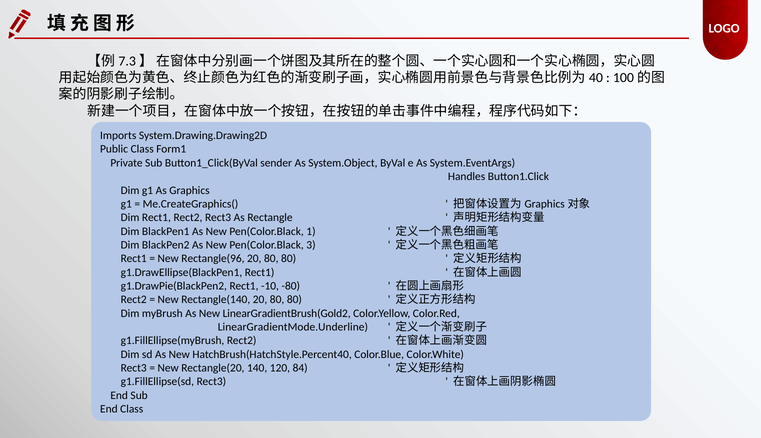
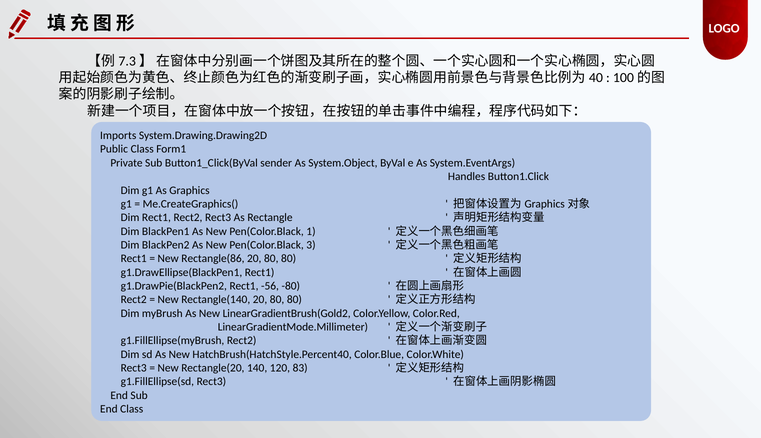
Rectangle(96: Rectangle(96 -> Rectangle(86 (213, 259)
-10: -10 -> -56 (270, 286)
LinearGradientMode.Underline: LinearGradientMode.Underline -> LinearGradientMode.Millimeter (293, 327)
84: 84 -> 83 (300, 368)
